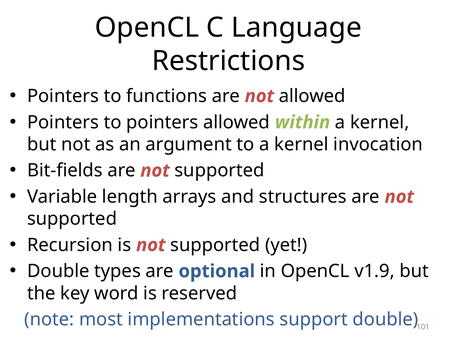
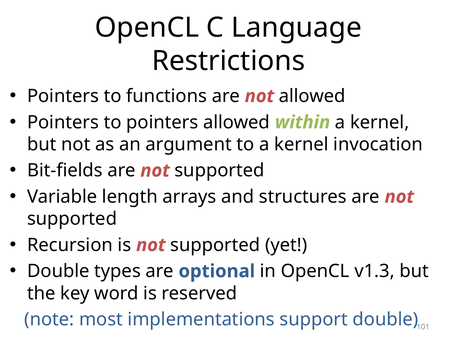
v1.9: v1.9 -> v1.3 (375, 271)
